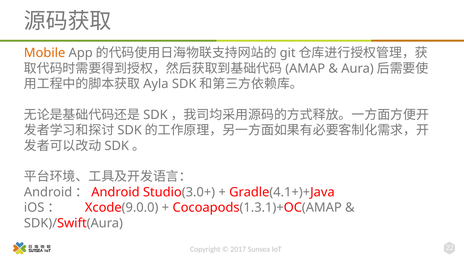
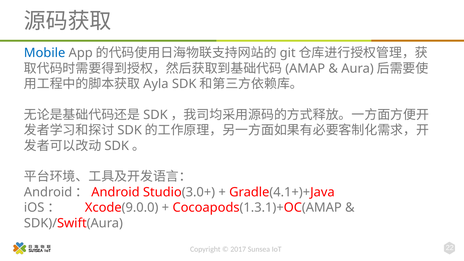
Mobile colour: orange -> blue (45, 53)
